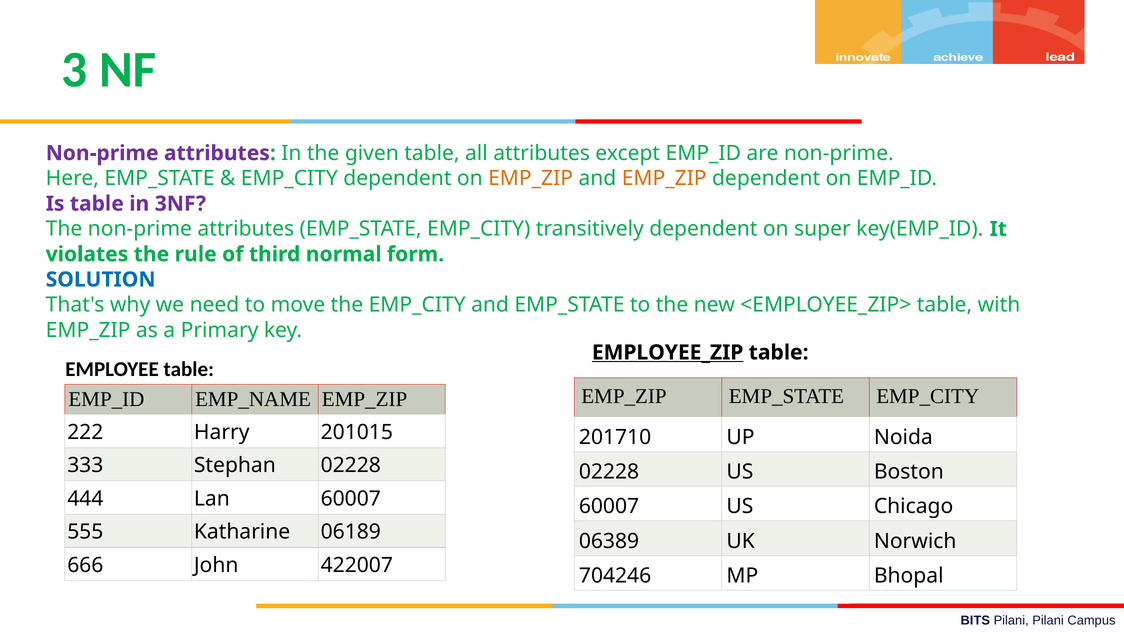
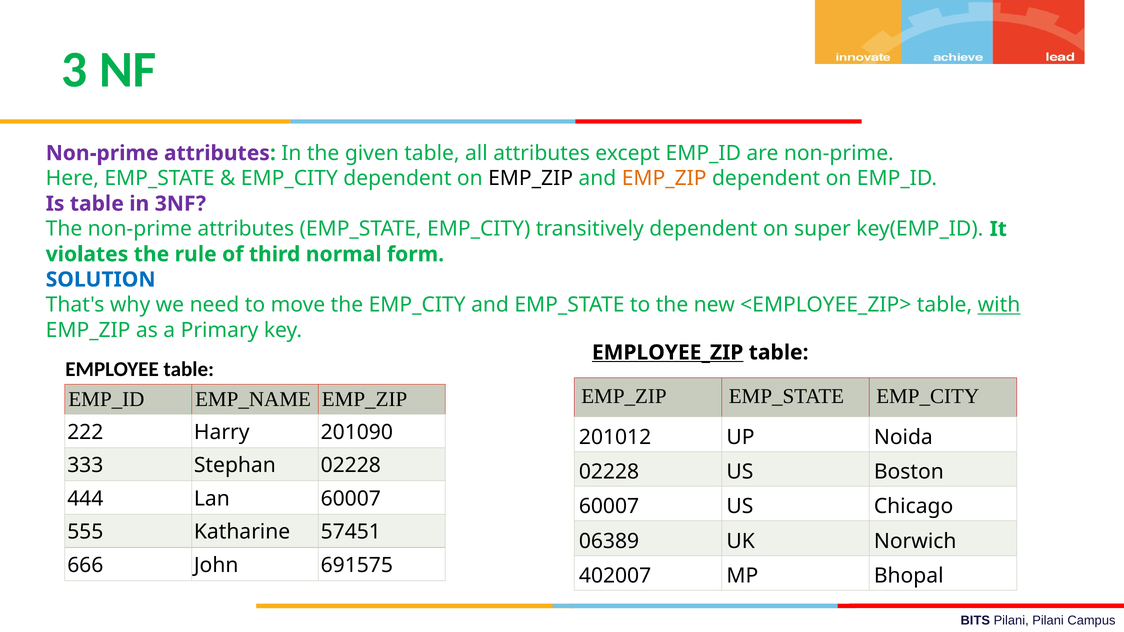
EMP_ZIP colour: orange -> black (531, 179)
with underline: none -> present (999, 305)
201015: 201015 -> 201090 (357, 432)
201710: 201710 -> 201012 (615, 437)
06189: 06189 -> 57451 (351, 532)
422007: 422007 -> 691575 (357, 566)
704246: 704246 -> 402007 (615, 576)
